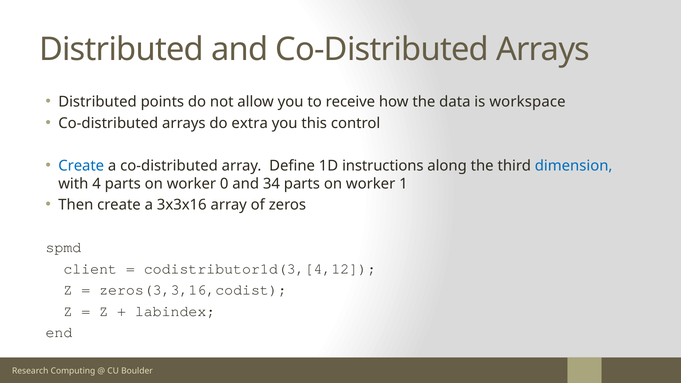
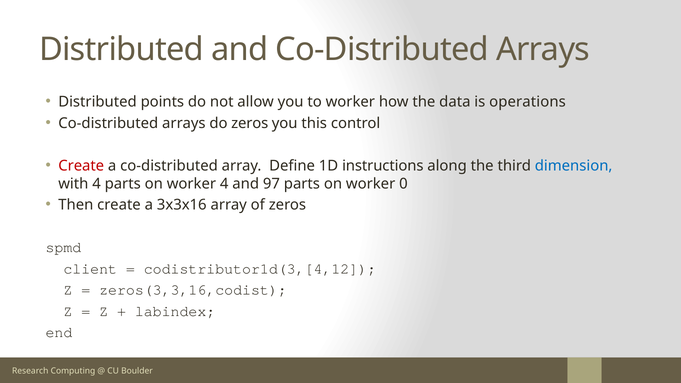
to receive: receive -> worker (350, 102)
workspace: workspace -> operations (528, 102)
do extra: extra -> zeros (250, 123)
Create colour: blue -> red (81, 166)
worker 0: 0 -> 4 (224, 184)
34: 34 -> 97 (271, 184)
1: 1 -> 0 (403, 184)
